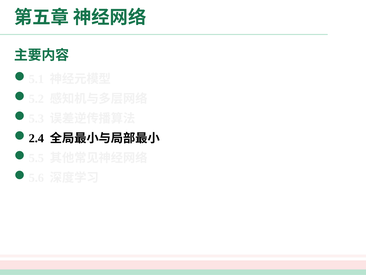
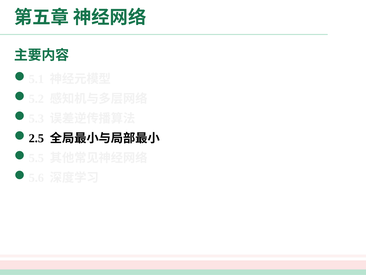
2.4: 2.4 -> 2.5 (36, 138)
